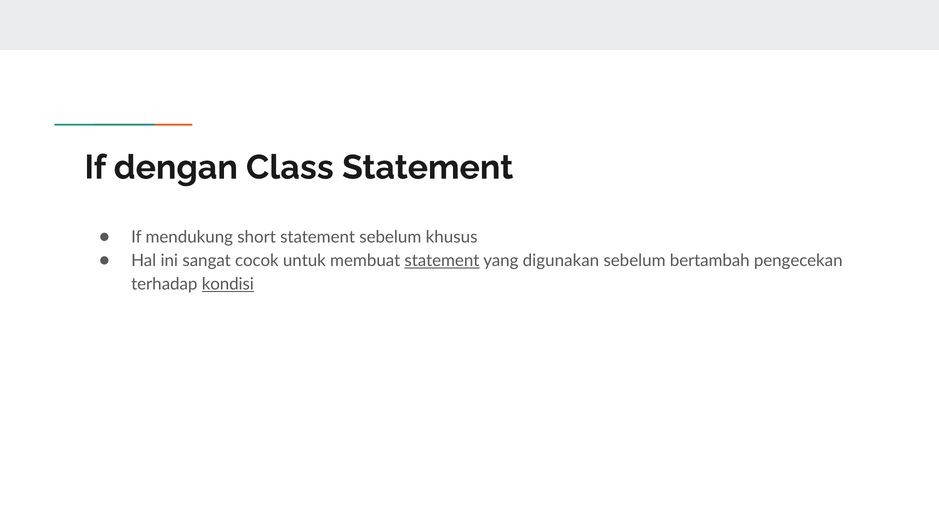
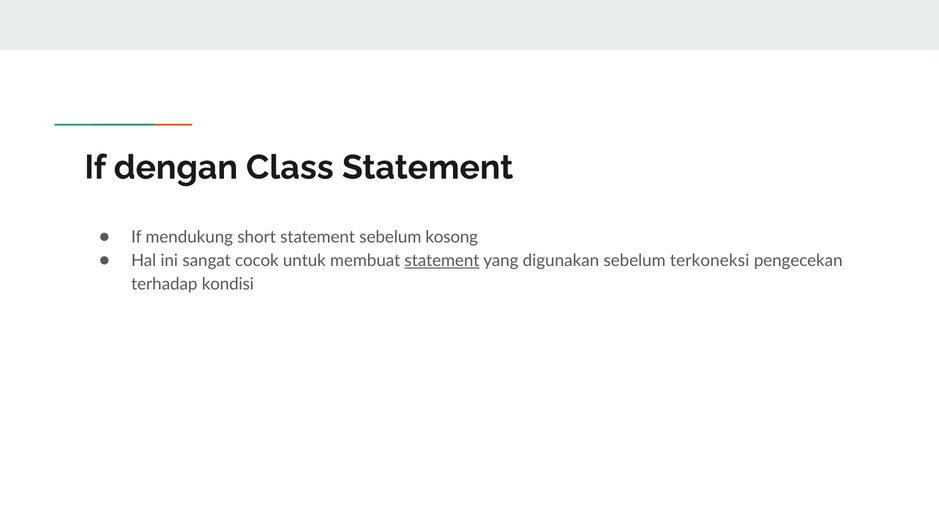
khusus: khusus -> kosong (452, 237)
bertambah: bertambah -> terkoneksi (710, 261)
kondisi underline: present -> none (228, 284)
